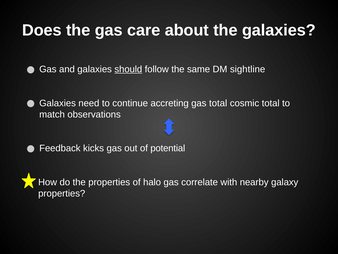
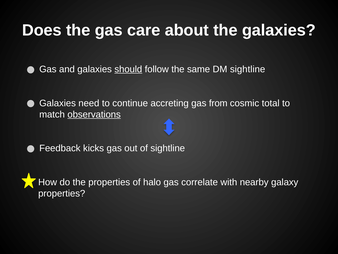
gas total: total -> from (218, 103)
observations underline: none -> present (94, 114)
of potential: potential -> sightline (168, 148)
